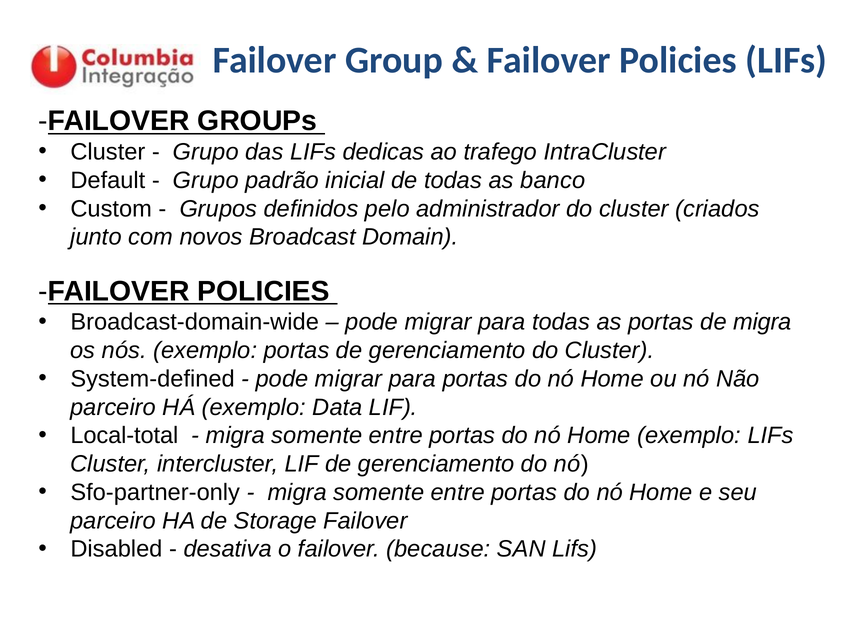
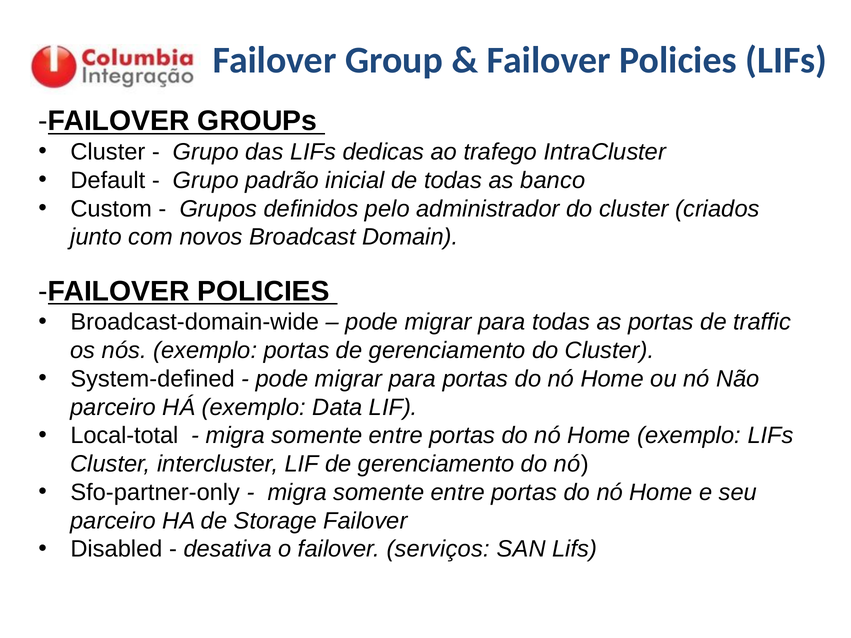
de migra: migra -> traffic (762, 322)
because: because -> serviços (438, 549)
